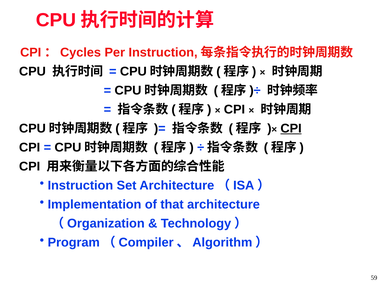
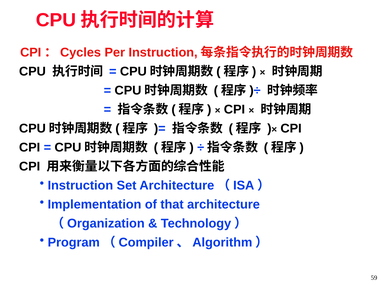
CPI underline: present -> none (291, 129)
